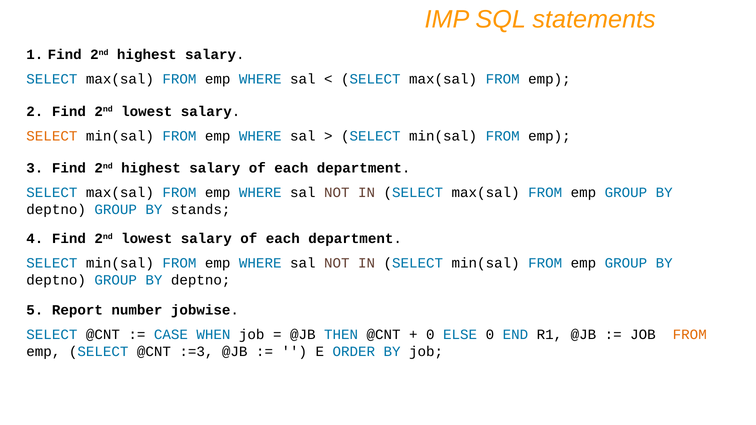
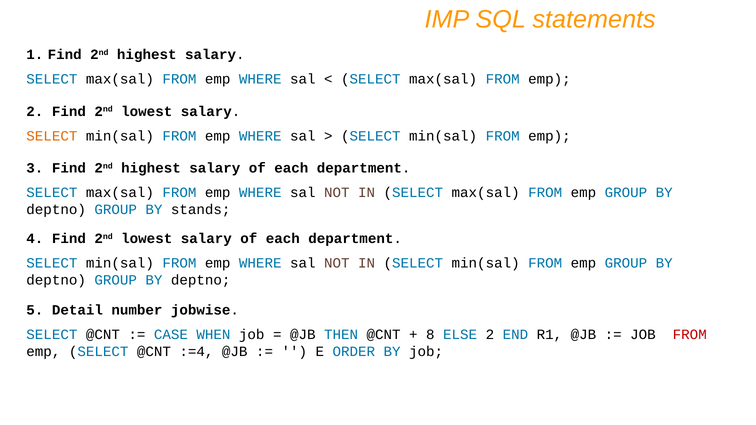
Report: Report -> Detail (77, 310)
0: 0 -> 8 (430, 335)
ELSE 0: 0 -> 2 (490, 335)
FROM colour: orange -> red (690, 335)
:=3: :=3 -> :=4 (196, 352)
